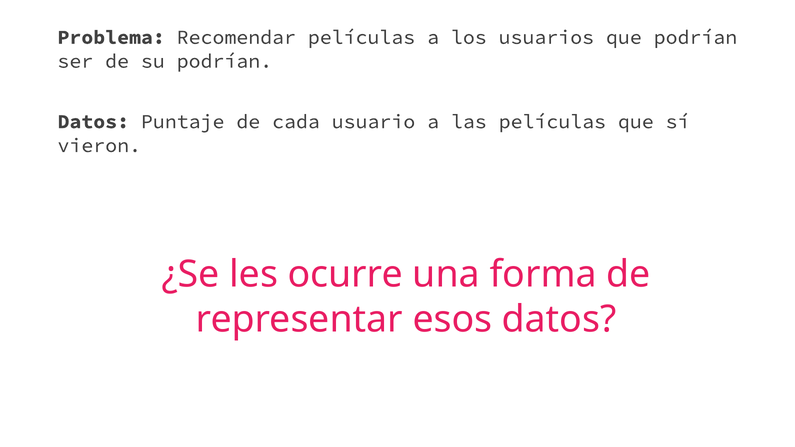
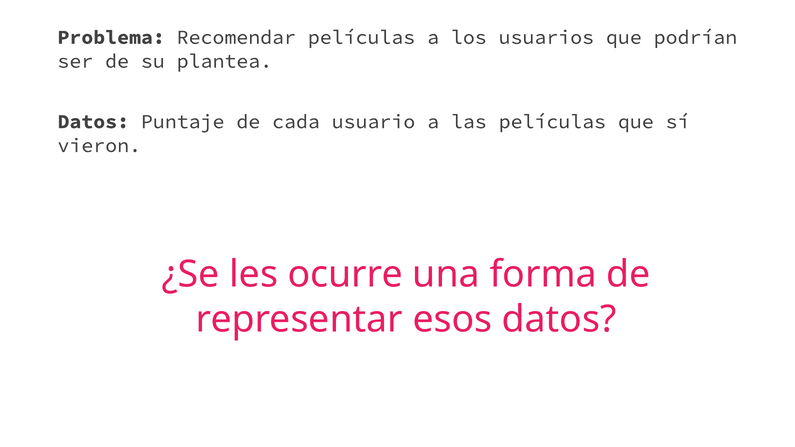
su podrían: podrían -> plantea (224, 61)
